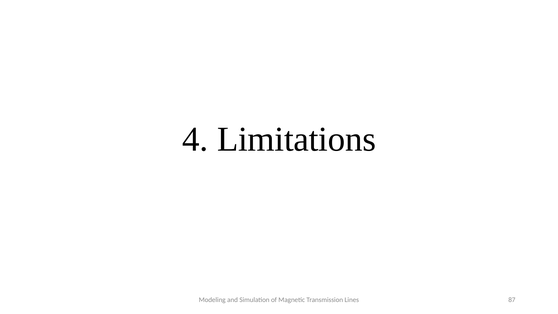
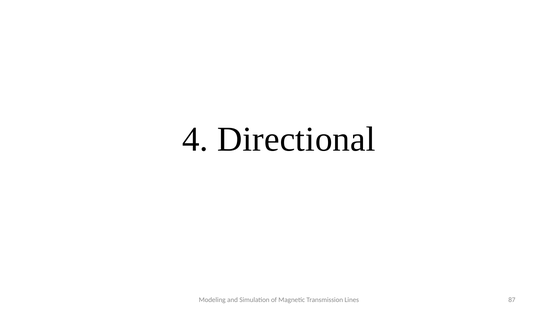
Limitations: Limitations -> Directional (296, 139)
